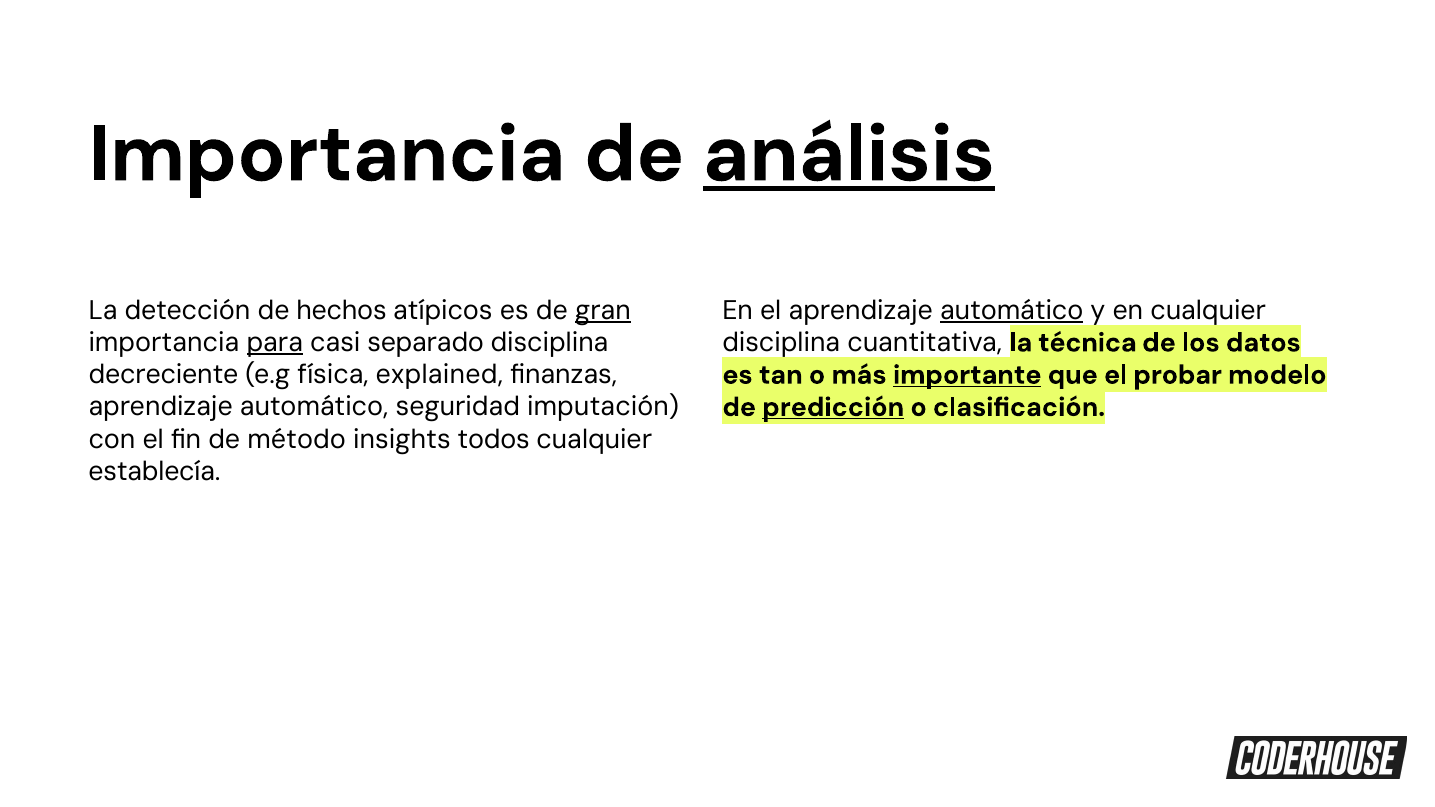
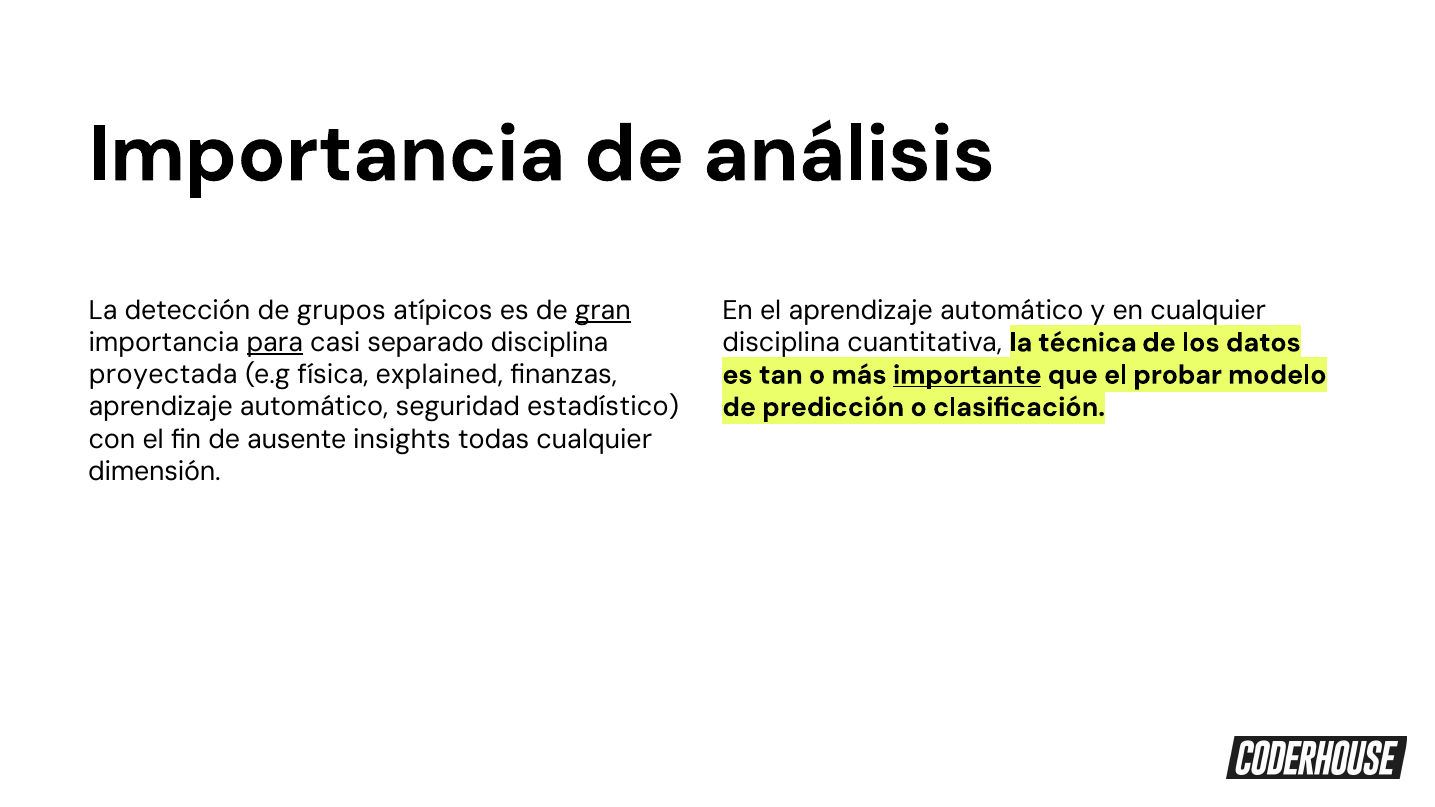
análisis underline: present -> none (849, 154)
hechos: hechos -> grupos (341, 310)
automático underline: present -> none (1012, 310)
decreciente: decreciente -> proyectada (163, 375)
predicción underline: present -> none (833, 407)
imputación: imputación -> estadístico (603, 407)
método: método -> ausente (297, 439)
todos: todos -> todas (494, 439)
establecía: establecía -> dimensión (154, 472)
